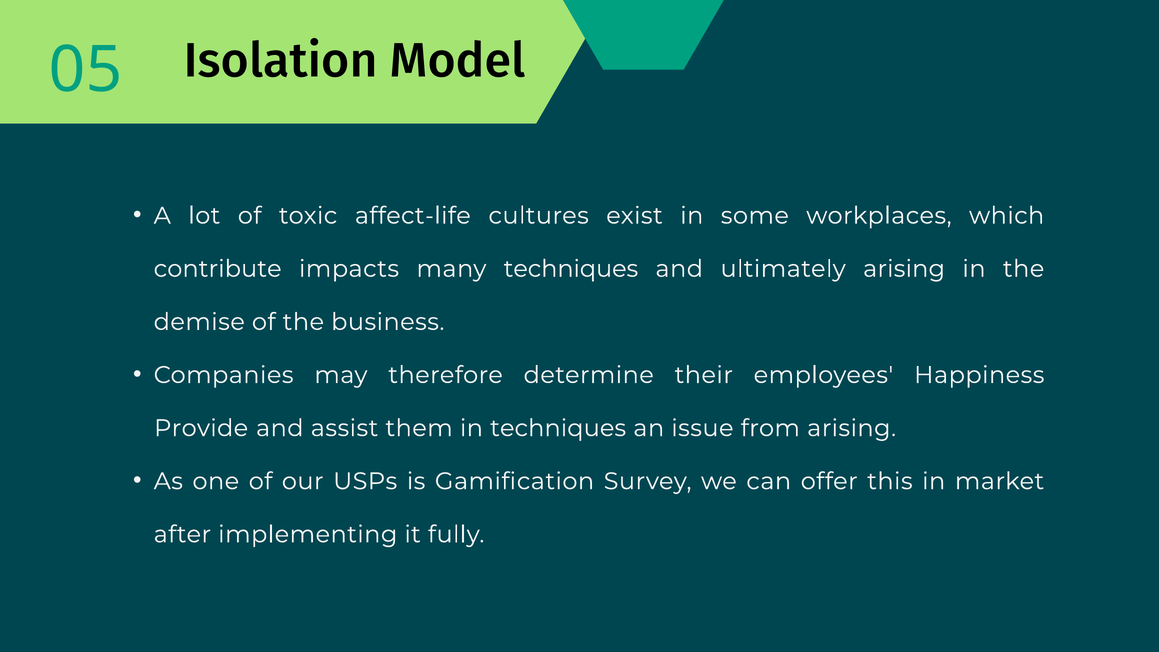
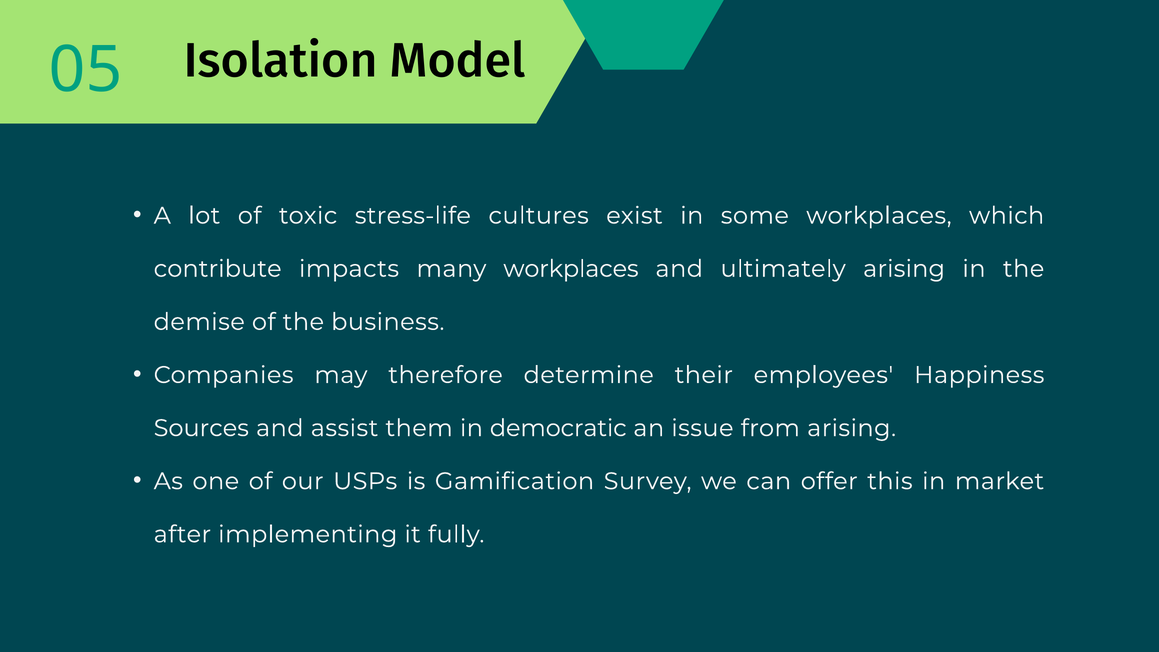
affect-life: affect-life -> stress-life (413, 216)
many techniques: techniques -> workplaces (571, 269)
Provide: Provide -> Sources (201, 428)
in techniques: techniques -> democratic (558, 428)
